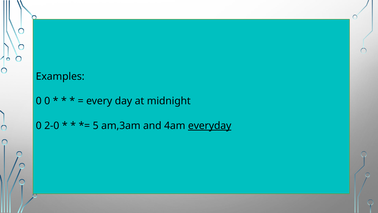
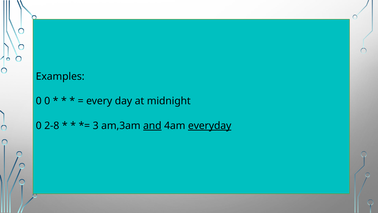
2-0: 2-0 -> 2-8 (52, 125)
5: 5 -> 3 (96, 125)
and underline: none -> present (152, 125)
